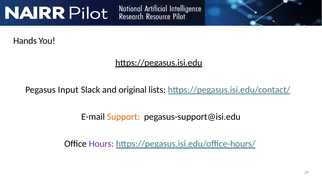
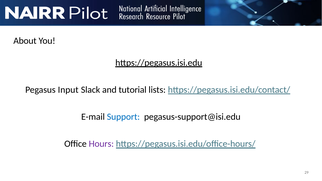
Hands: Hands -> About (25, 41)
original: original -> tutorial (133, 90)
Support colour: orange -> blue (123, 117)
